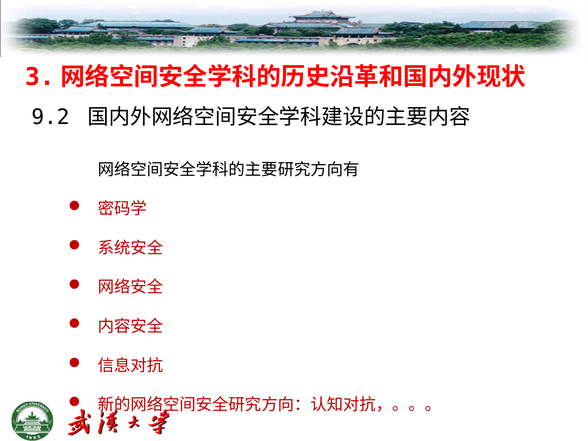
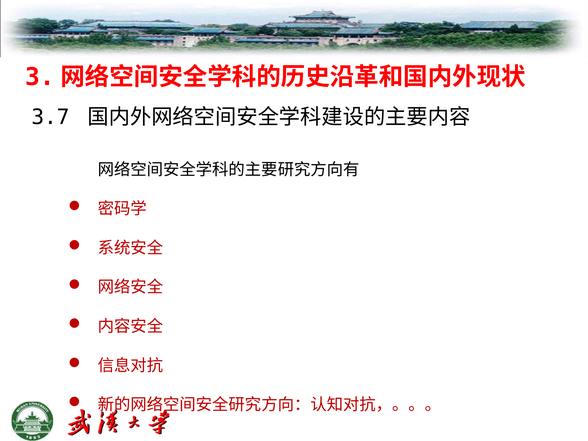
9.2: 9.2 -> 3.7 (51, 117)
